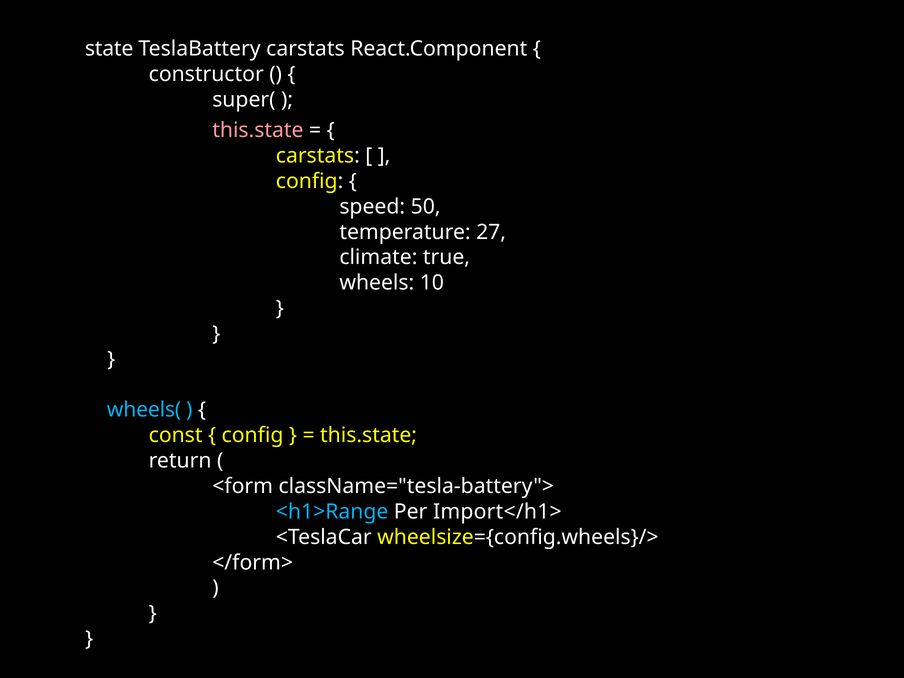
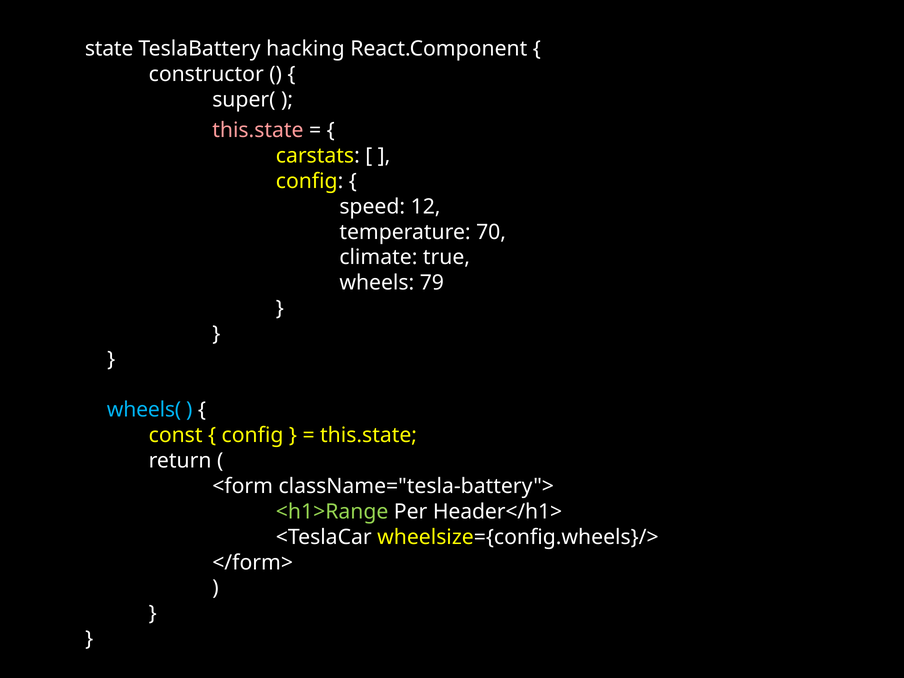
TeslaBattery carstats: carstats -> hacking (305, 49)
50: 50 -> 12 (426, 207)
27: 27 -> 70 (491, 232)
10: 10 -> 79 (432, 283)
<h1>Range colour: light blue -> light green (332, 512)
Import</h1>: Import</h1> -> Header</h1> (498, 512)
